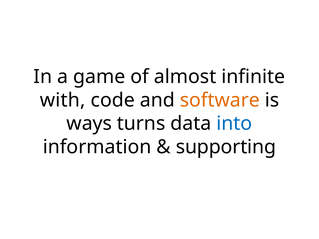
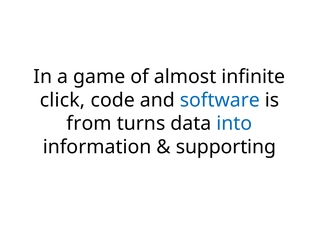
with: with -> click (63, 100)
software colour: orange -> blue (220, 100)
ways: ways -> from (89, 124)
